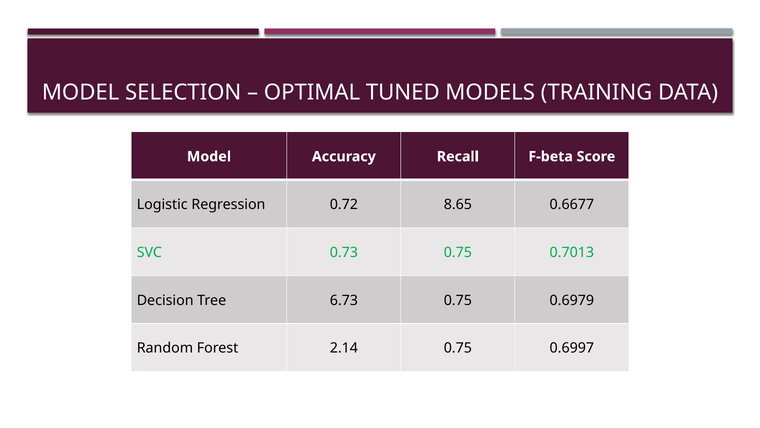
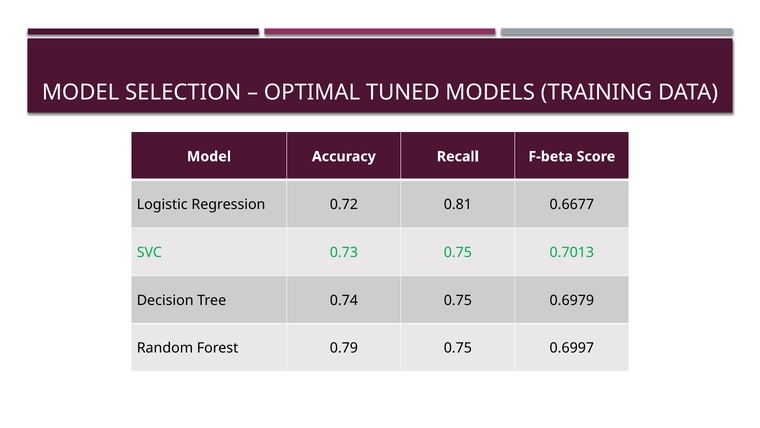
8.65: 8.65 -> 0.81 (458, 204)
6.73: 6.73 -> 0.74 (344, 300)
2.14: 2.14 -> 0.79 (344, 348)
